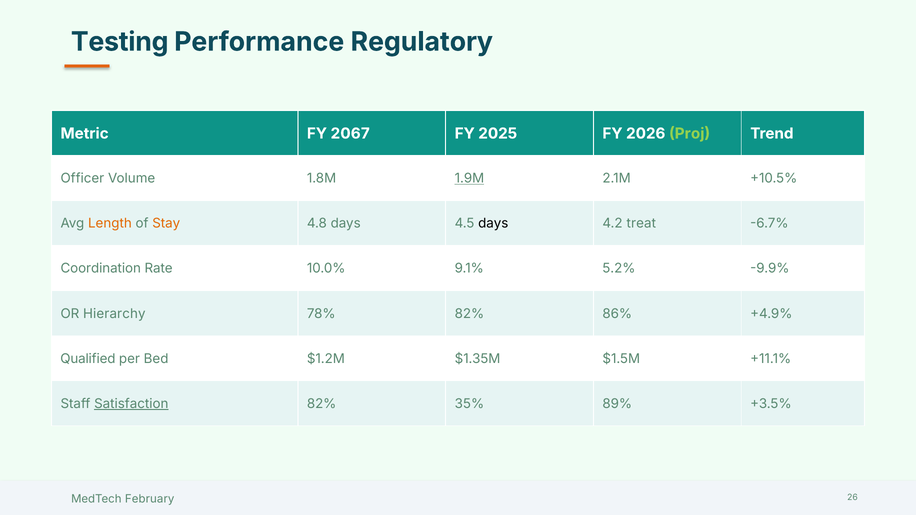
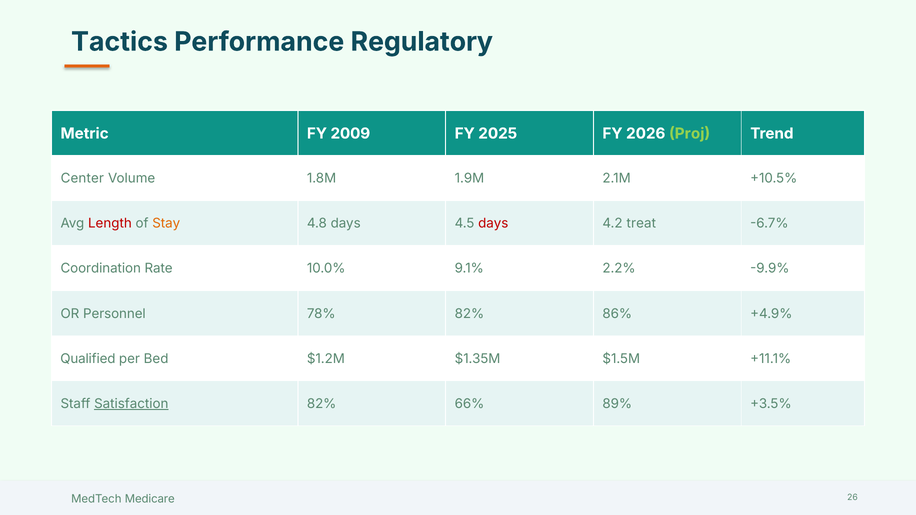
Testing: Testing -> Tactics (120, 42)
2067: 2067 -> 2009 (350, 134)
Officer: Officer -> Center (82, 179)
1.9M underline: present -> none (469, 179)
Length colour: orange -> red (110, 224)
days colour: black -> red (493, 224)
5.2%: 5.2% -> 2.2% (619, 269)
Hierarchy: Hierarchy -> Personnel (114, 314)
35%: 35% -> 66% (469, 404)
February: February -> Medicare (150, 499)
